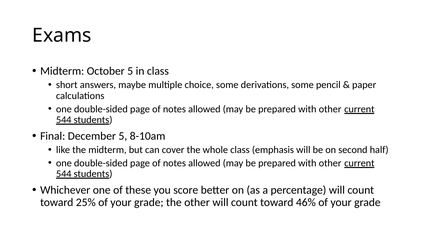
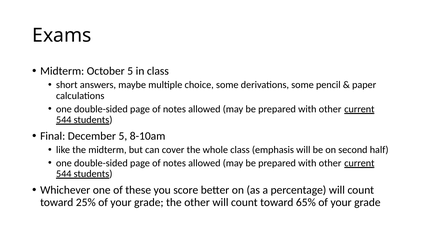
46%: 46% -> 65% (306, 202)
